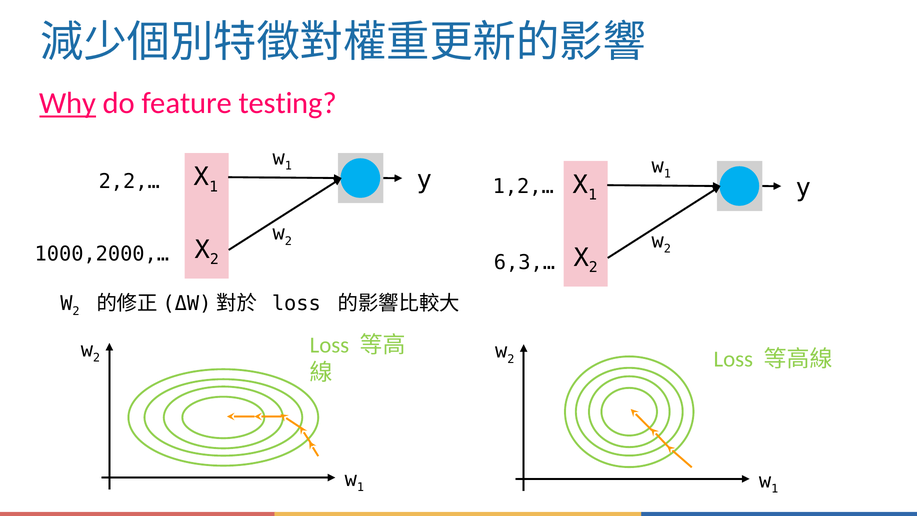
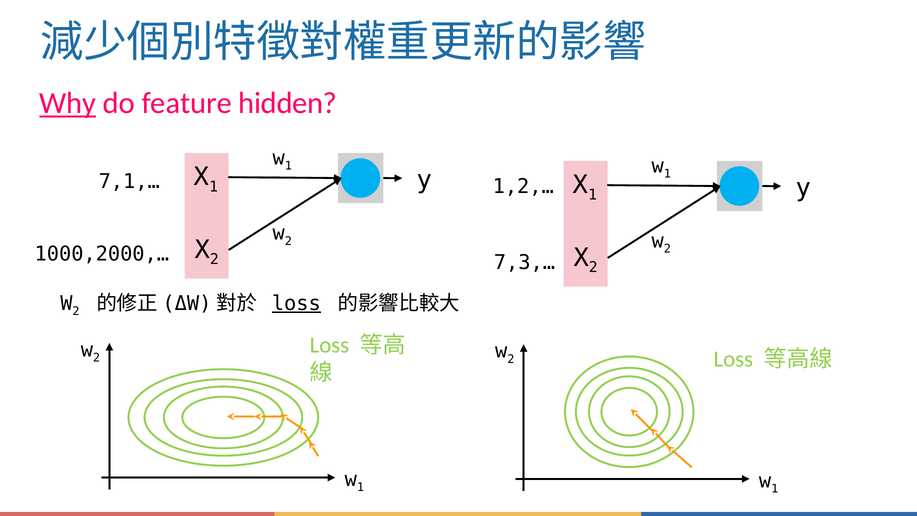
testing: testing -> hidden (288, 103)
2,2,…: 2,2,… -> 7,1,… (129, 181)
6,3,…: 6,3,… -> 7,3,… (524, 262)
loss underline: none -> present (296, 303)
